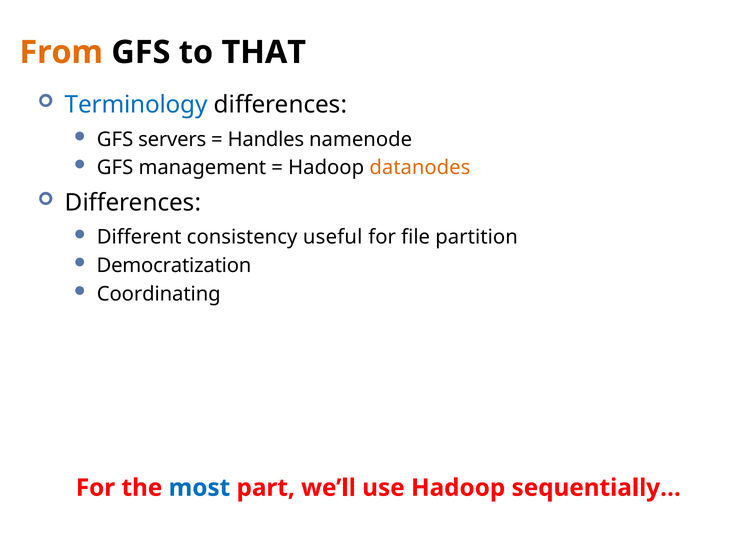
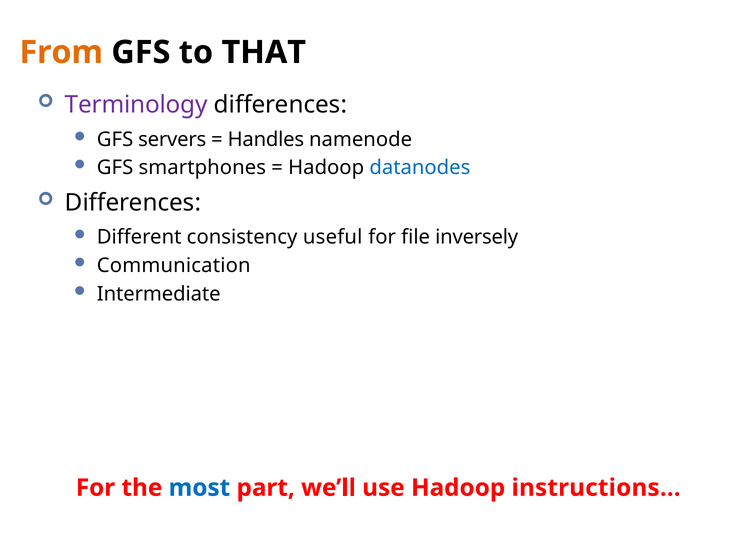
Terminology colour: blue -> purple (136, 105)
management: management -> smartphones (202, 168)
datanodes colour: orange -> blue (420, 168)
partition: partition -> inversely (477, 238)
Democratization: Democratization -> Communication (174, 266)
Coordinating: Coordinating -> Intermediate (159, 294)
sequentially…: sequentially… -> instructions… (596, 488)
